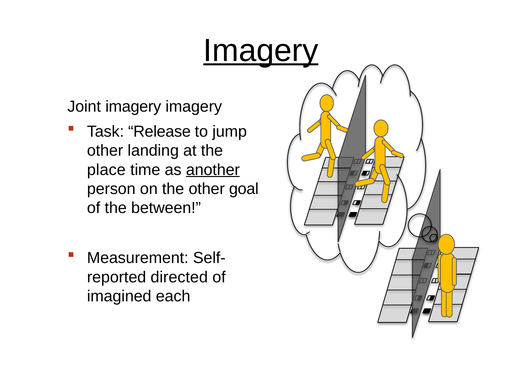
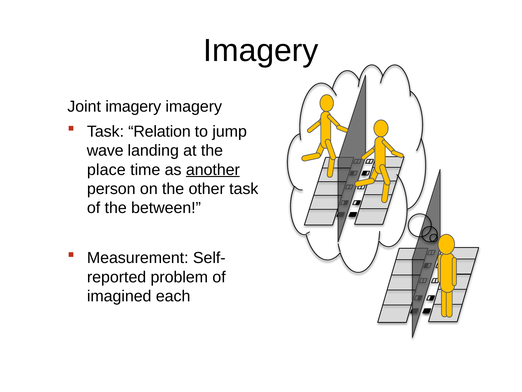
Imagery underline: present -> none (261, 50)
Release: Release -> Relation (159, 131)
other: other -> wave (105, 150)
other goal: goal -> task (244, 189)
directed: directed -> problem (179, 277)
